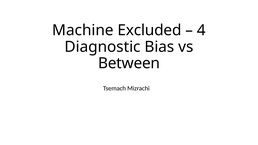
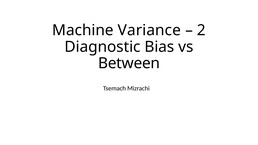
Excluded: Excluded -> Variance (149, 30)
4: 4 -> 2 (201, 30)
